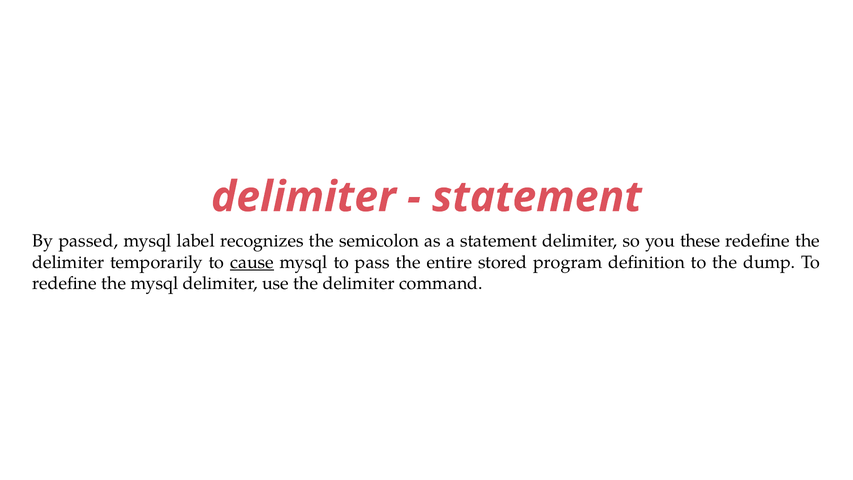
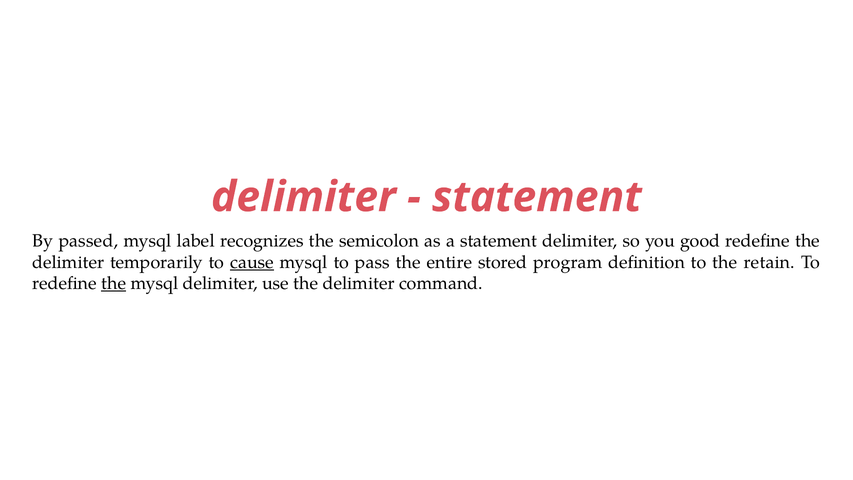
these: these -> good (700, 241)
dump: dump -> retain (769, 262)
the underline: none -> present (114, 283)
